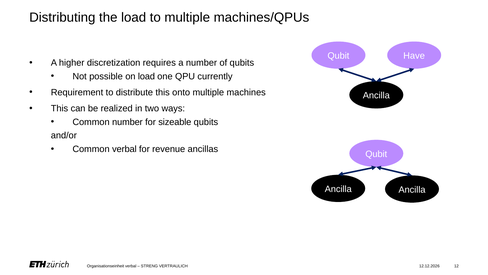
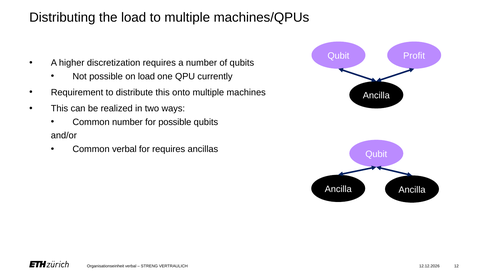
Have: Have -> Profit (414, 56)
for sizeable: sizeable -> possible (175, 122)
for revenue: revenue -> requires (169, 149)
